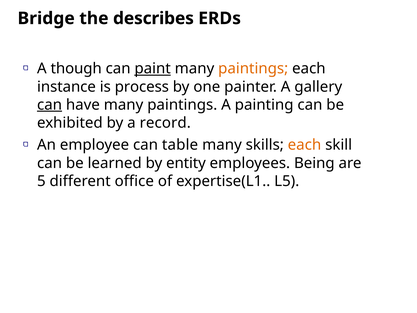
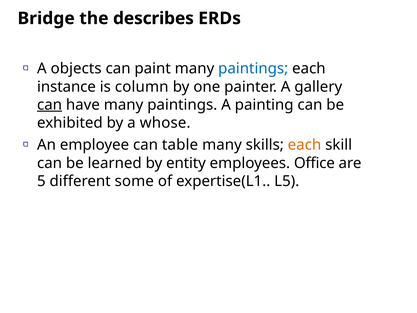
though: though -> objects (76, 69)
paint underline: present -> none (153, 69)
paintings colour: orange -> blue (253, 69)
process: process -> column (142, 87)
record: record -> whose (165, 123)
Being: Being -> Office (314, 163)
office: office -> some (134, 181)
